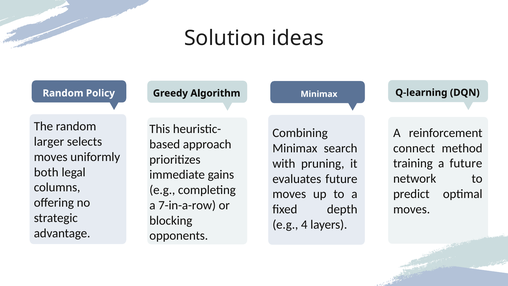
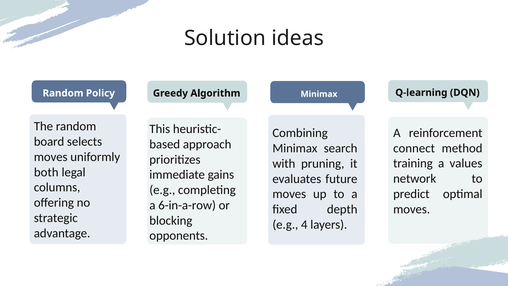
larger: larger -> board (49, 142)
a future: future -> values (466, 163)
7-in-a-row: 7-in-a-row -> 6-in-a-row (187, 205)
